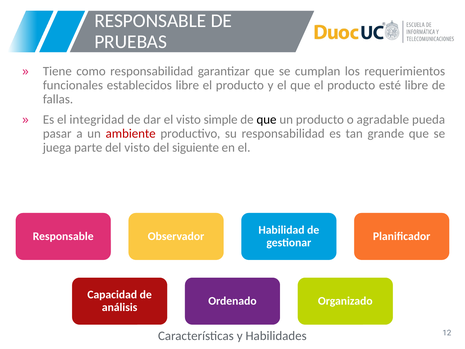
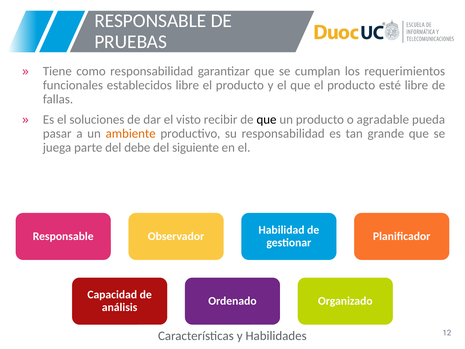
integridad: integridad -> soluciones (97, 120)
simple: simple -> recibir (221, 120)
ambiente colour: red -> orange (131, 133)
del visto: visto -> debe (137, 147)
